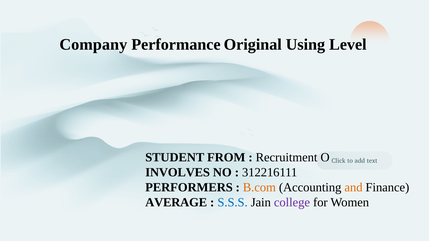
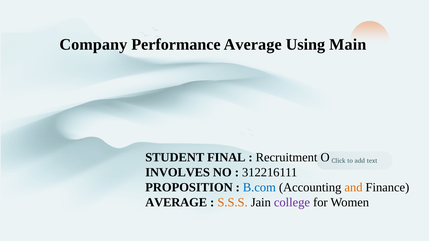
Performance Original: Original -> Average (253, 45)
Level: Level -> Main (348, 45)
FROM: FROM -> FINAL (226, 157)
PERFORMERS: PERFORMERS -> PROPOSITION (189, 187)
B.com colour: orange -> blue (259, 187)
S.S.S colour: blue -> orange (233, 202)
